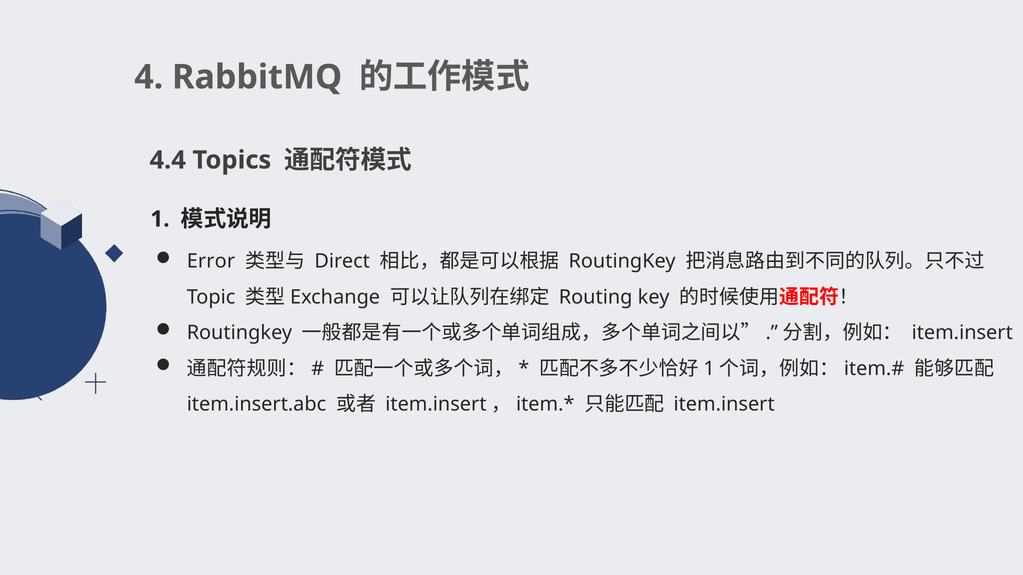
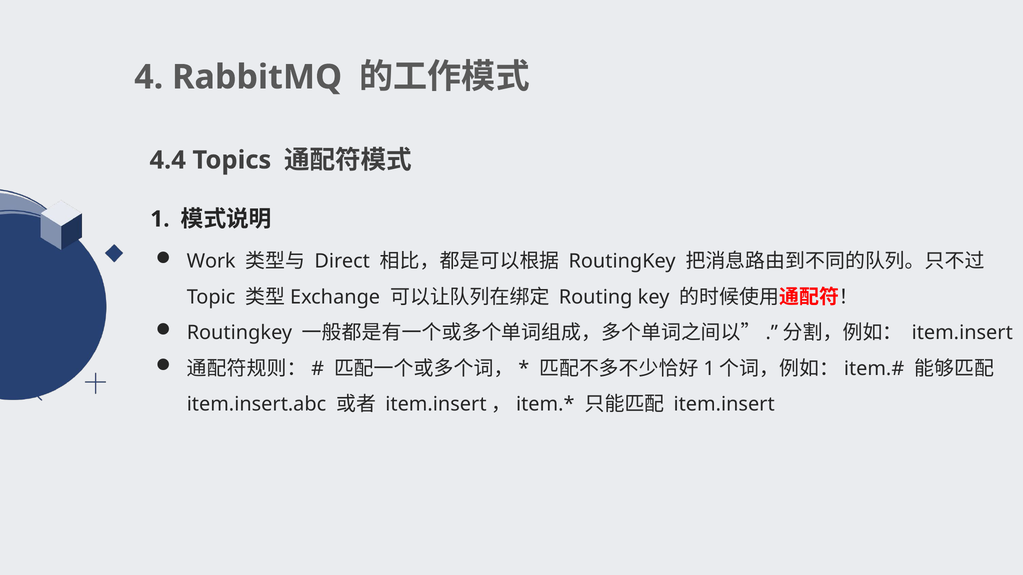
Error: Error -> Work (211, 262)
